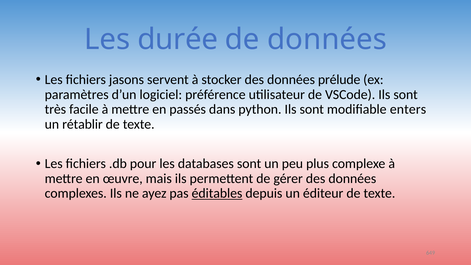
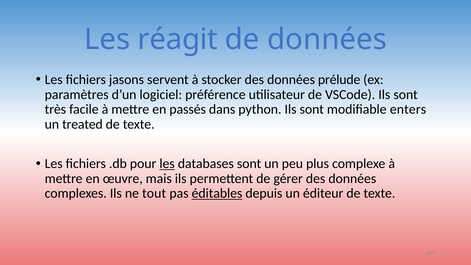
durée: durée -> réagit (178, 40)
rétablir: rétablir -> treated (82, 124)
les underline: none -> present (167, 164)
ayez: ayez -> tout (154, 193)
